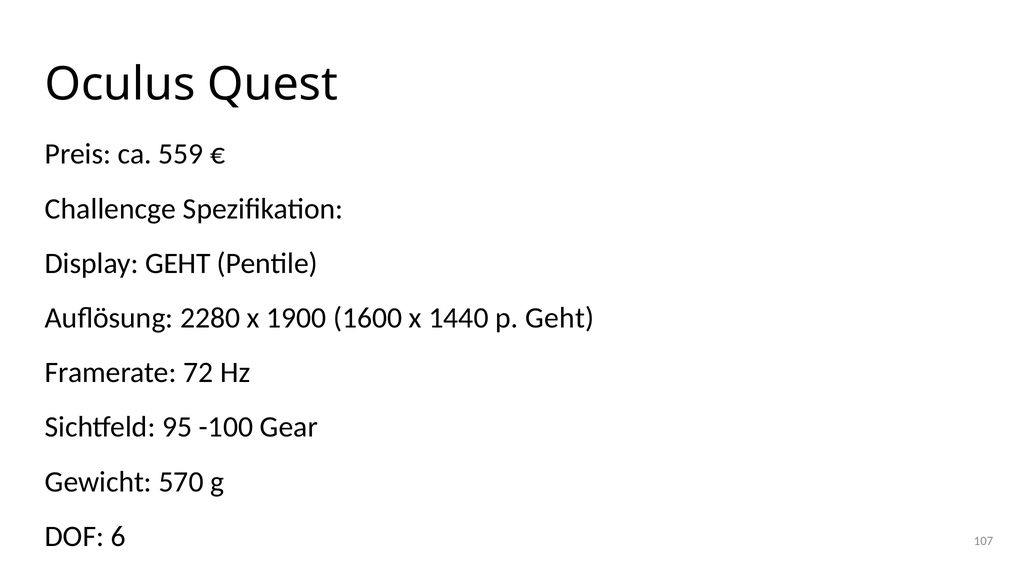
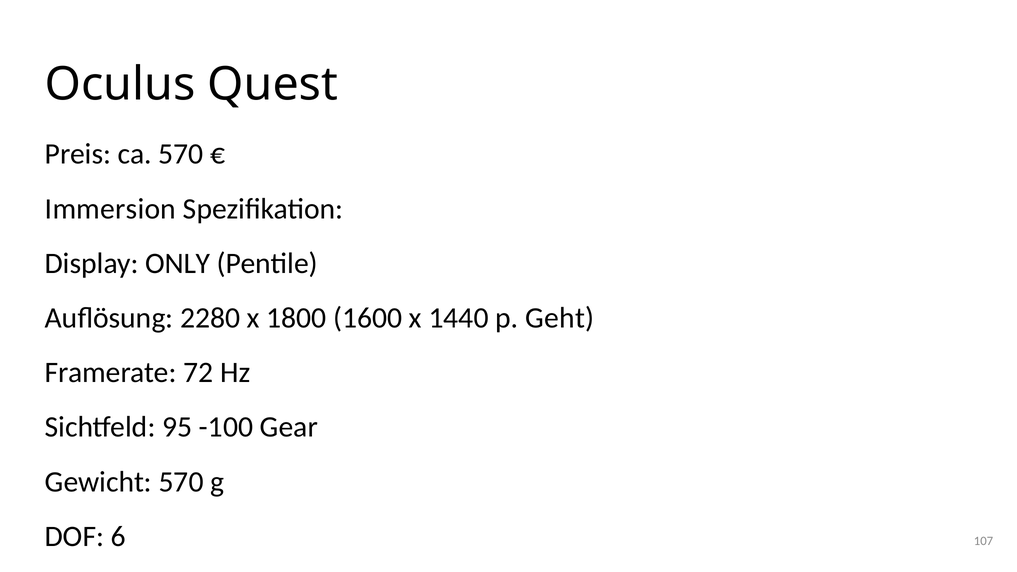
ca 559: 559 -> 570 (181, 154)
Challencge: Challencge -> Immersion (110, 209)
Display GEHT: GEHT -> ONLY (178, 263)
1900: 1900 -> 1800 (296, 318)
